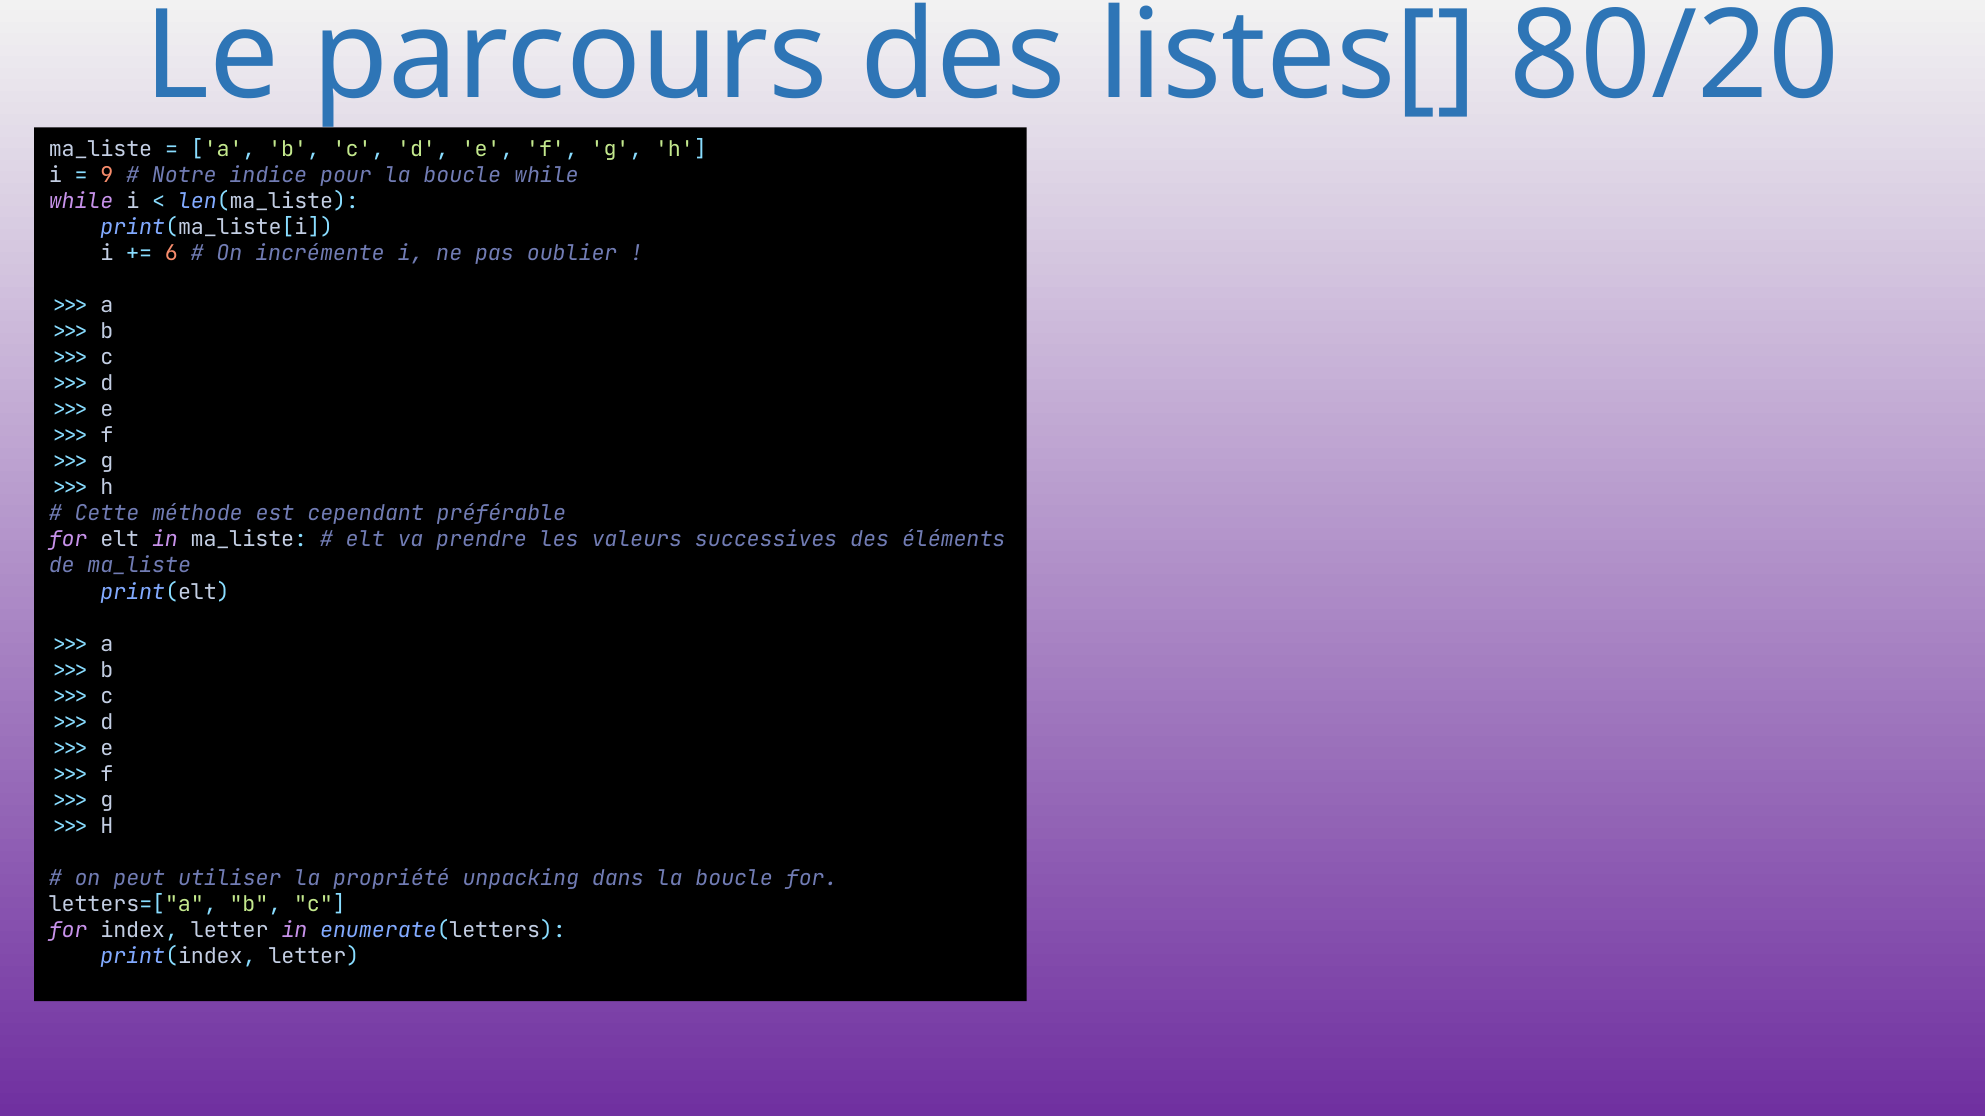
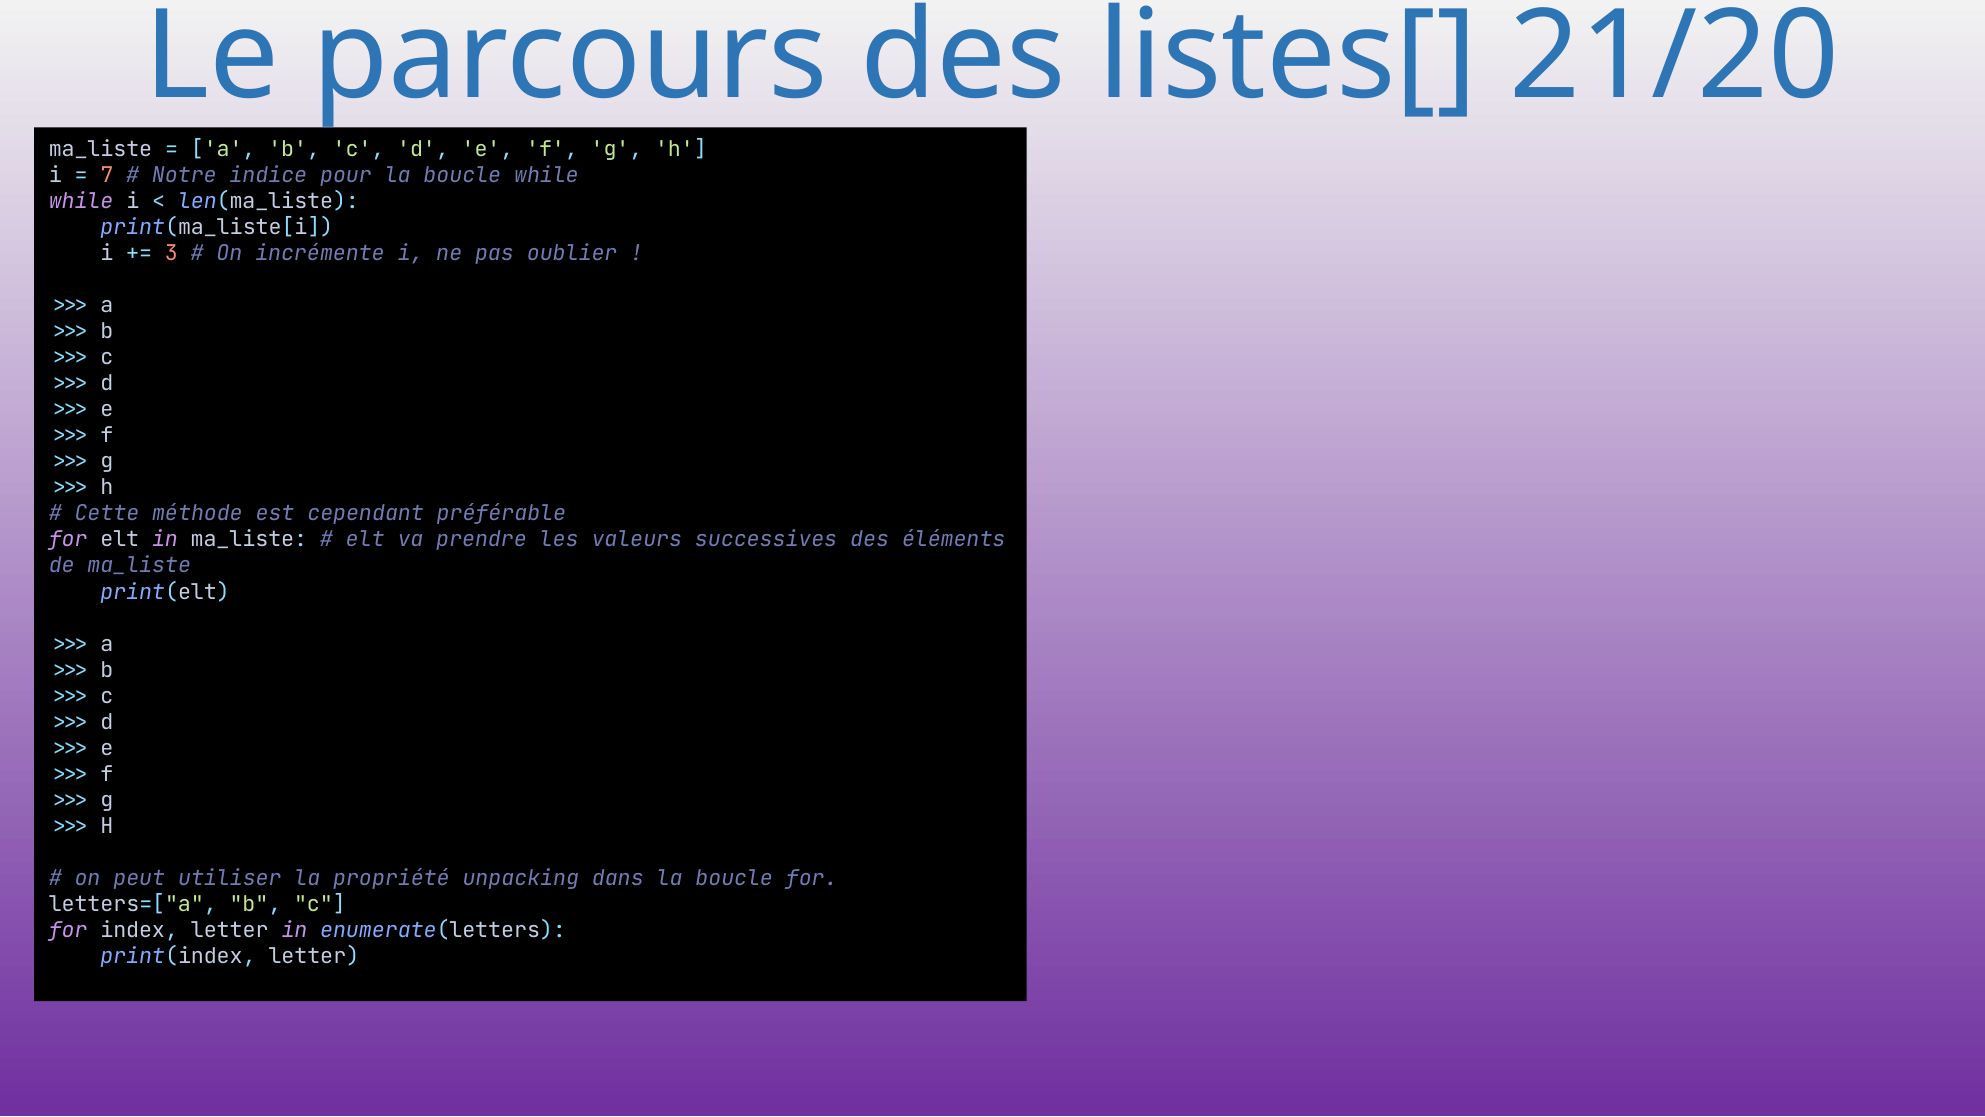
80/20: 80/20 -> 21/20 (1675, 57)
9: 9 -> 7 (107, 175)
6: 6 -> 3 (171, 253)
